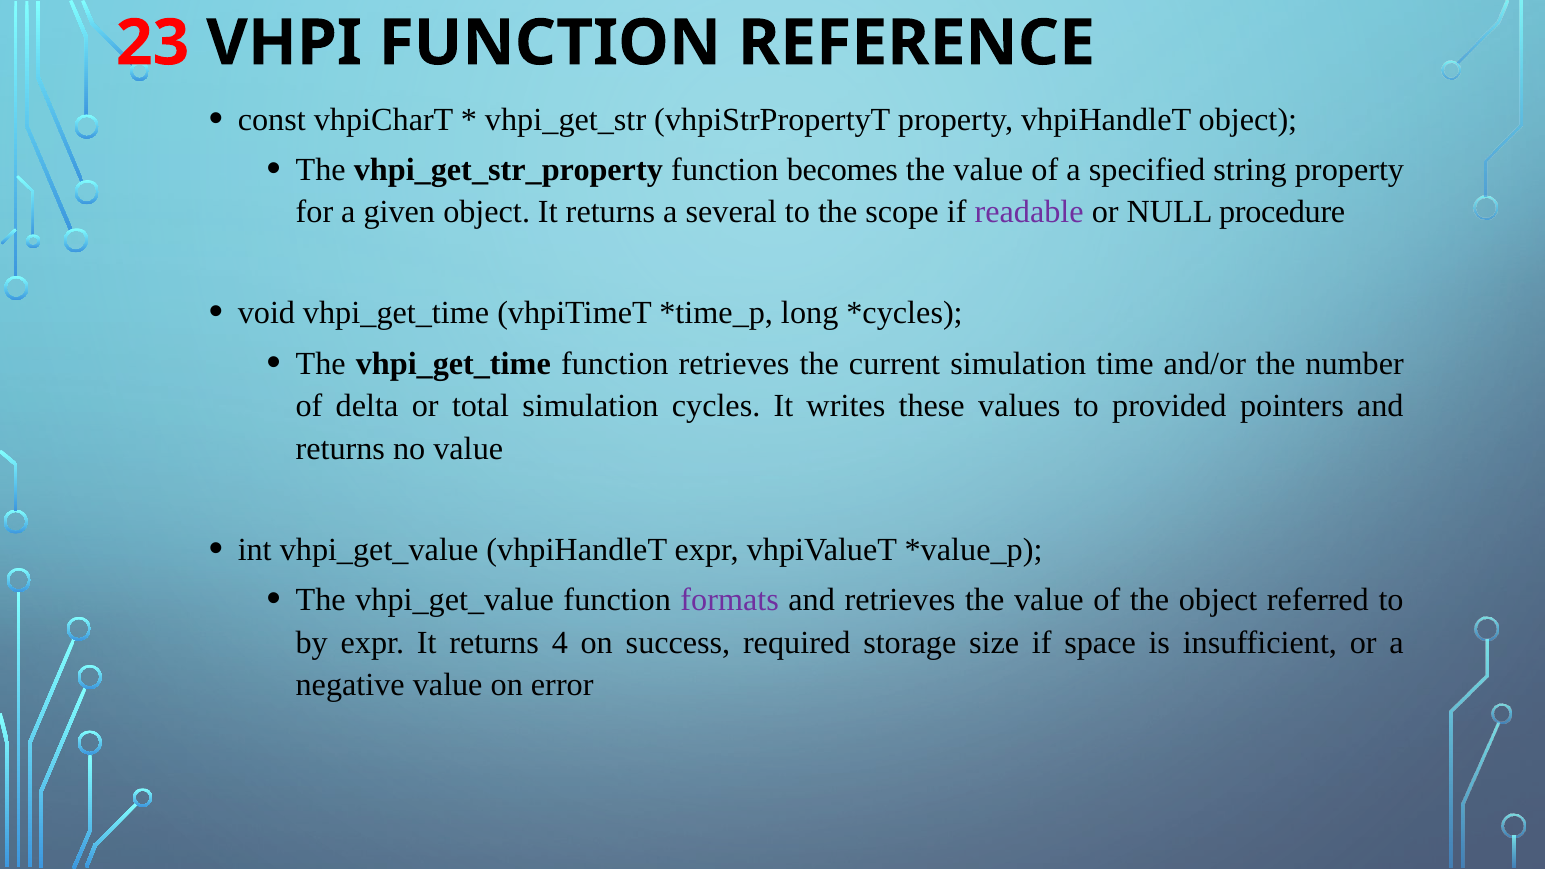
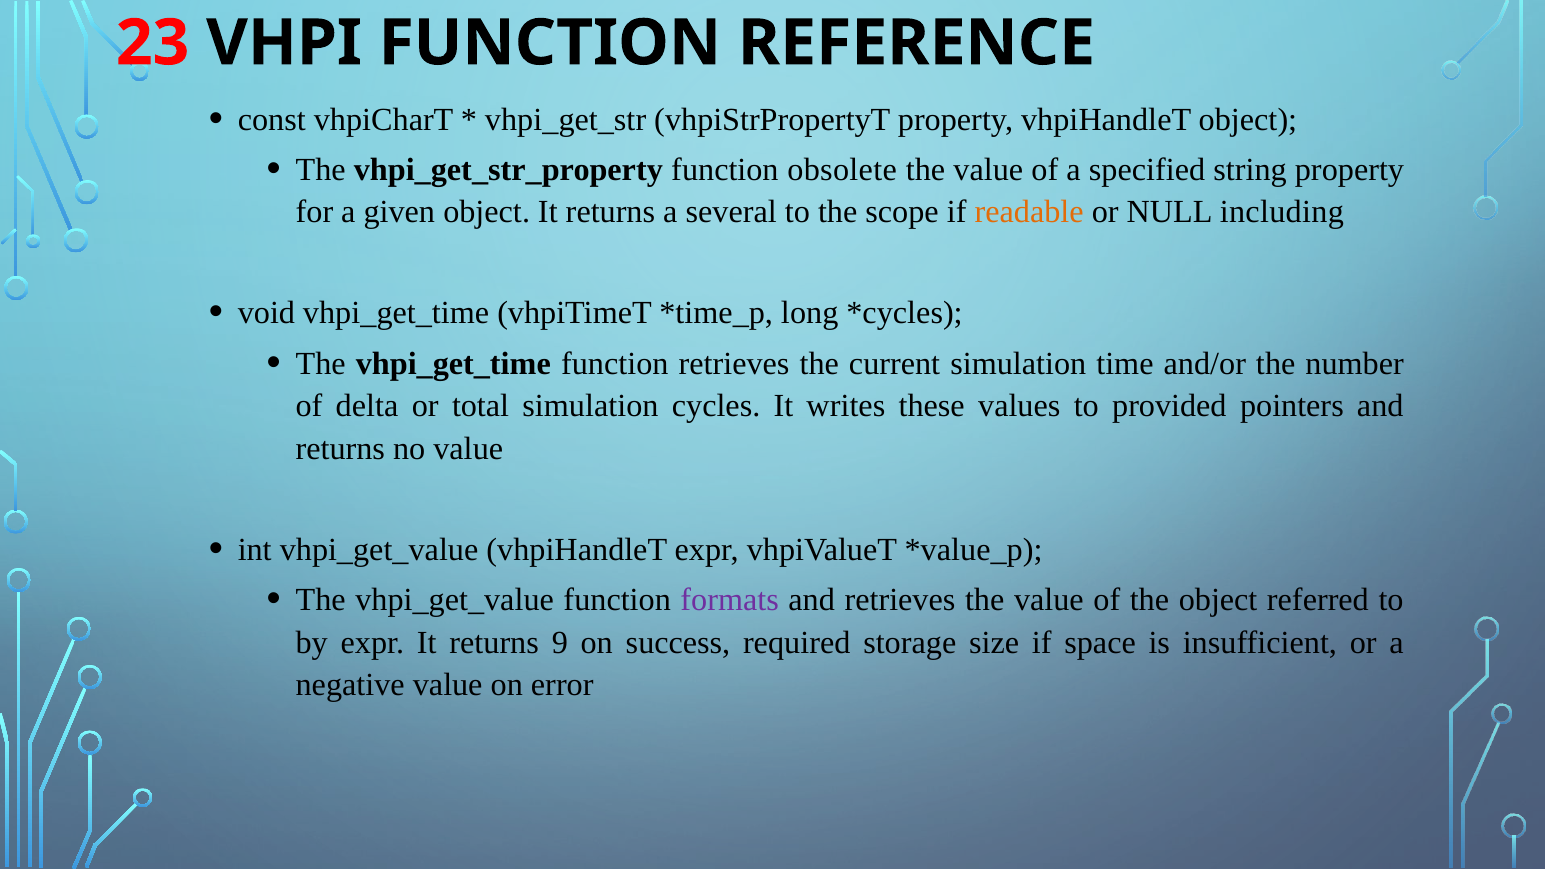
becomes: becomes -> obsolete (842, 170)
readable colour: purple -> orange (1029, 212)
procedure: procedure -> including (1282, 212)
4: 4 -> 9 (560, 643)
